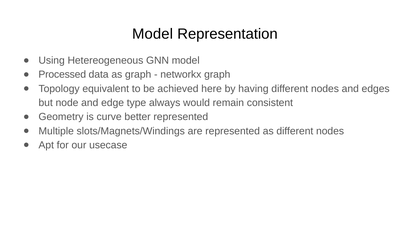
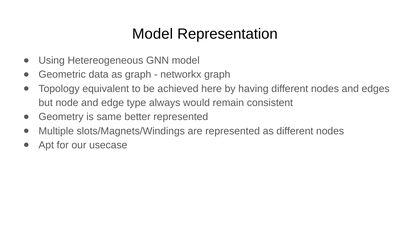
Processed: Processed -> Geometric (62, 75)
curve: curve -> same (109, 117)
